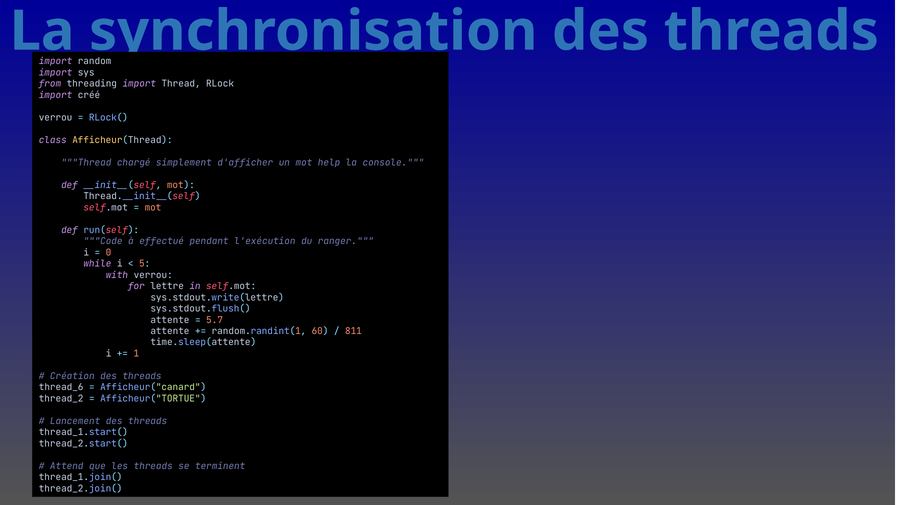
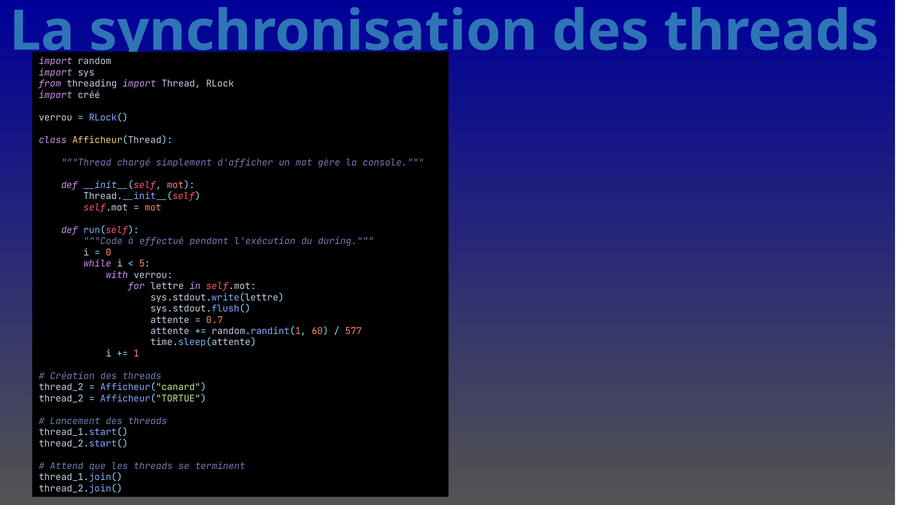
help: help -> gère (329, 162)
ranger: ranger -> during (346, 241)
5.7: 5.7 -> 0.7 (214, 320)
811: 811 -> 577 (353, 331)
thread_6: thread_6 -> thread_2 (61, 387)
